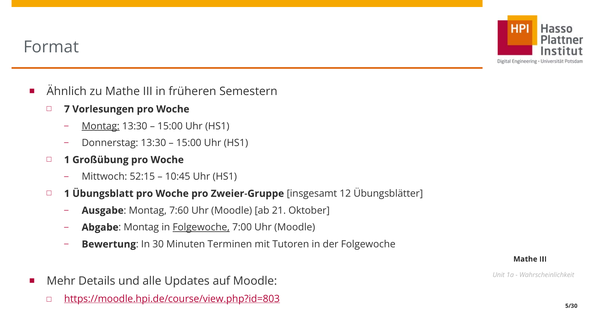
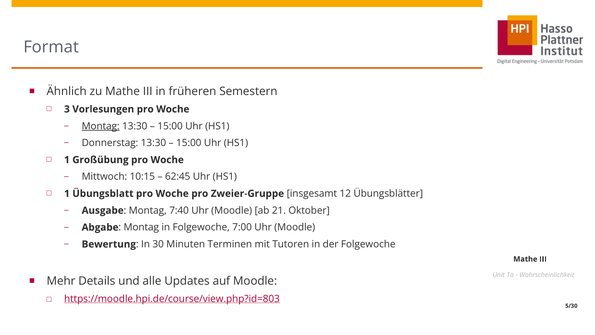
7: 7 -> 3 (67, 109)
52:15: 52:15 -> 10:15 (142, 177)
10:45: 10:45 -> 62:45 (178, 177)
7:60: 7:60 -> 7:40 (179, 210)
Folgewoche underline: present -> none (201, 227)
